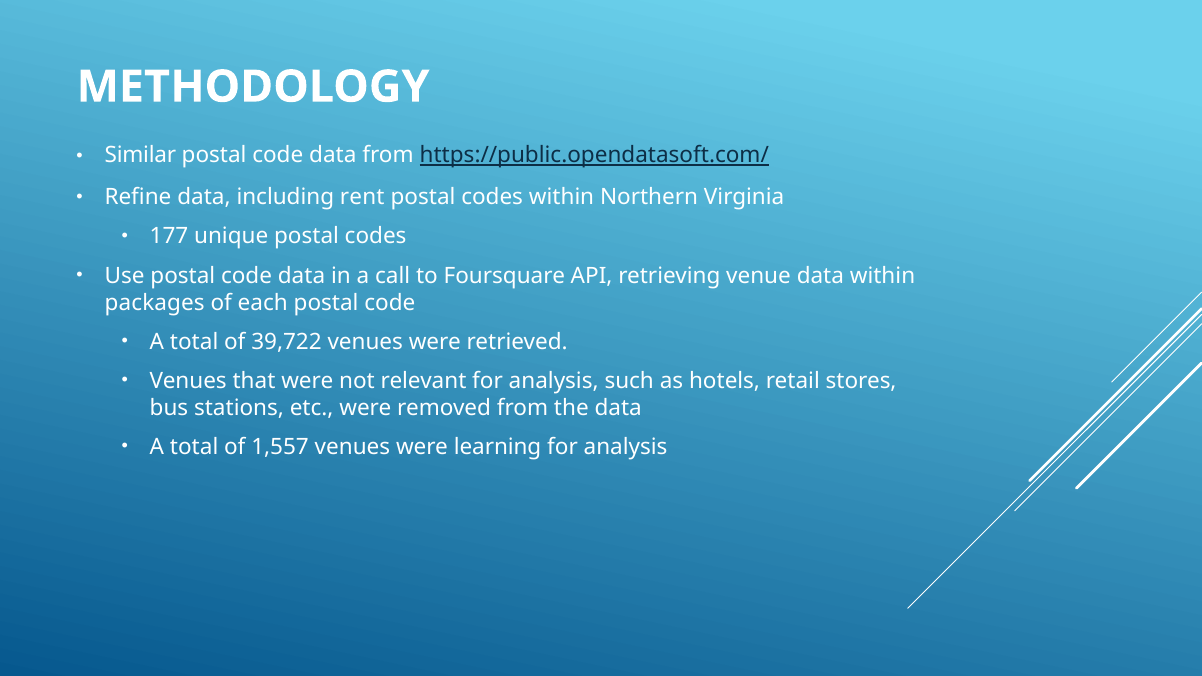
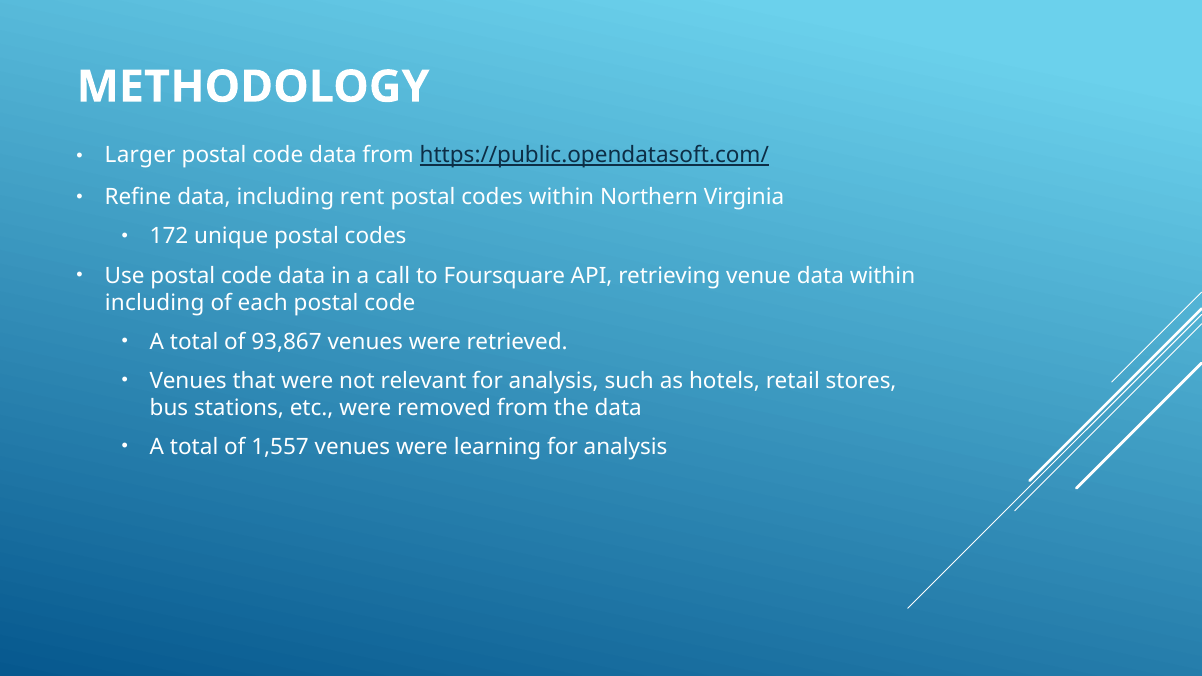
Similar: Similar -> Larger (140, 155)
177: 177 -> 172 (169, 237)
packages: packages -> including (155, 303)
39,722: 39,722 -> 93,867 (287, 342)
